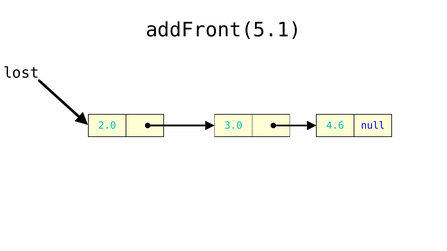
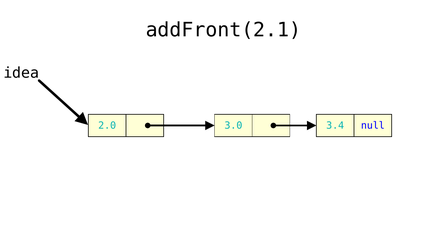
addFront(5.1: addFront(5.1 -> addFront(2.1 (223, 30)
lost: lost -> idea (21, 73)
4.6: 4.6 -> 3.4 (335, 126)
